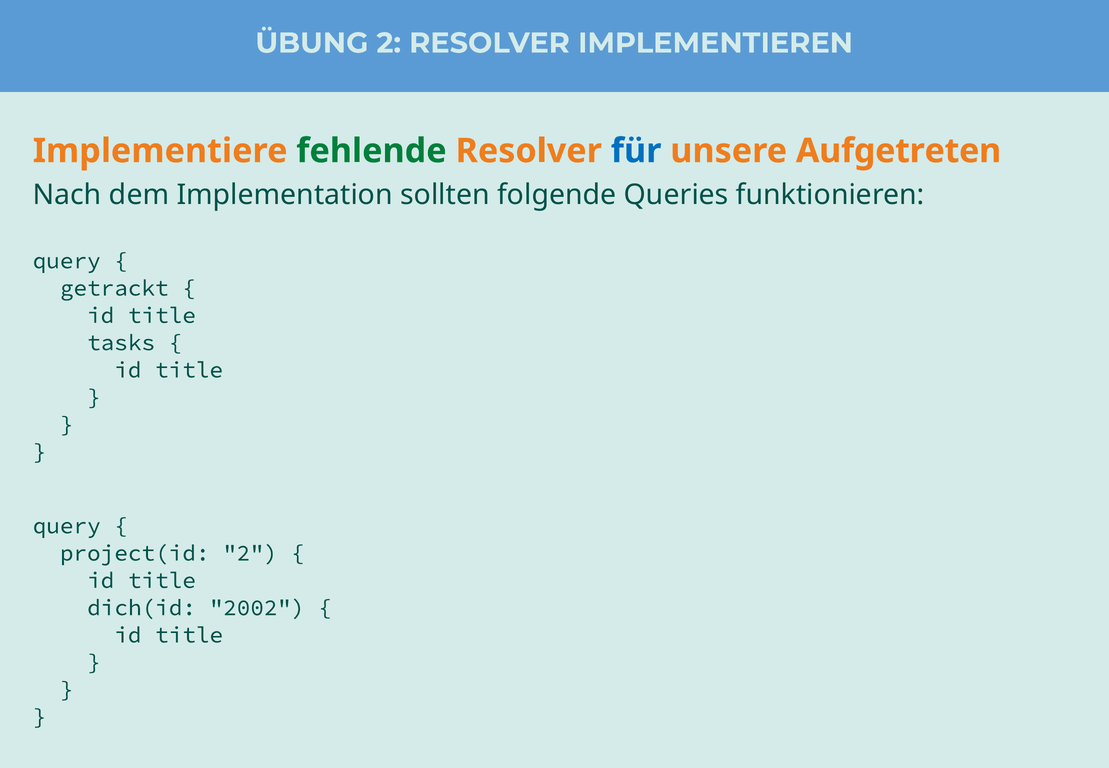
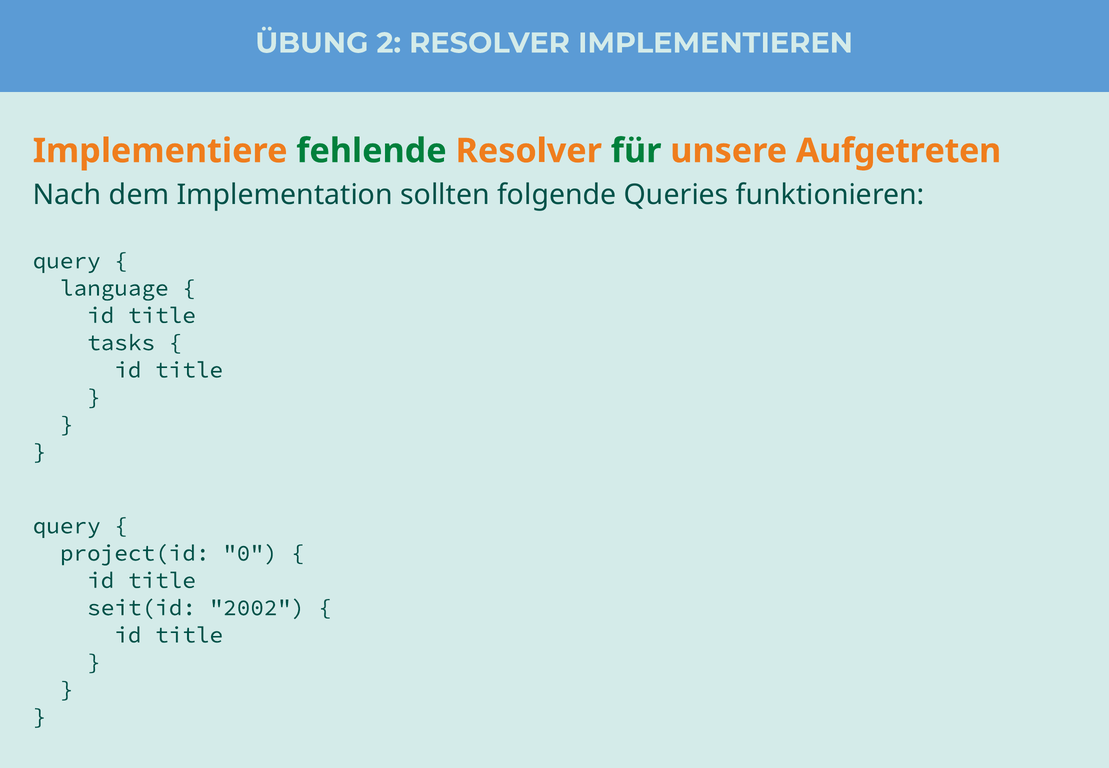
für colour: blue -> green (636, 151)
getrackt: getrackt -> language (114, 288)
project(id 2: 2 -> 0 (250, 553)
dich(id: dich(id -> seit(id (142, 607)
